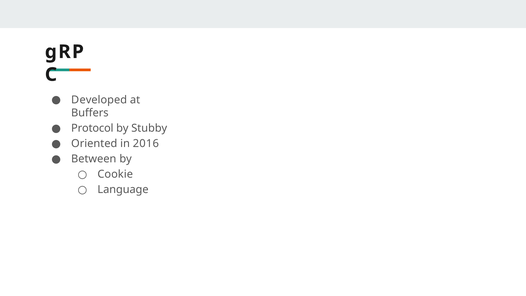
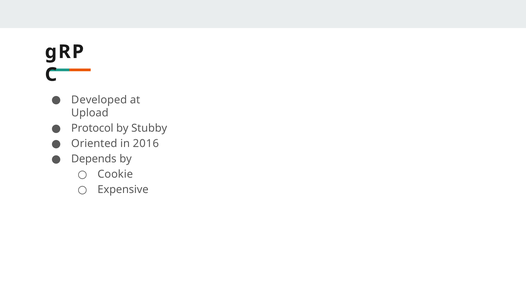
Buffers: Buffers -> Upload (90, 113)
Between: Between -> Depends (94, 159)
Language: Language -> Expensive (123, 190)
